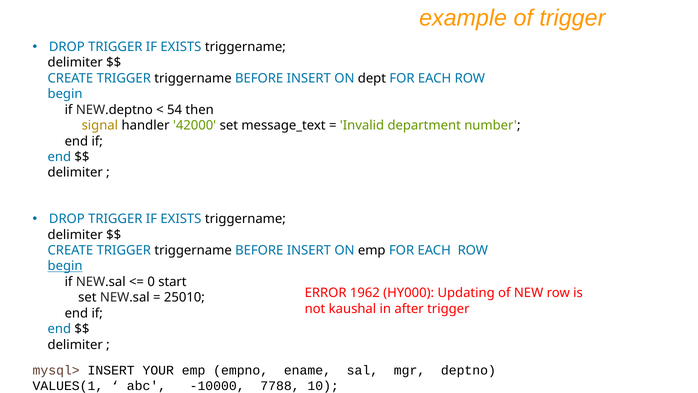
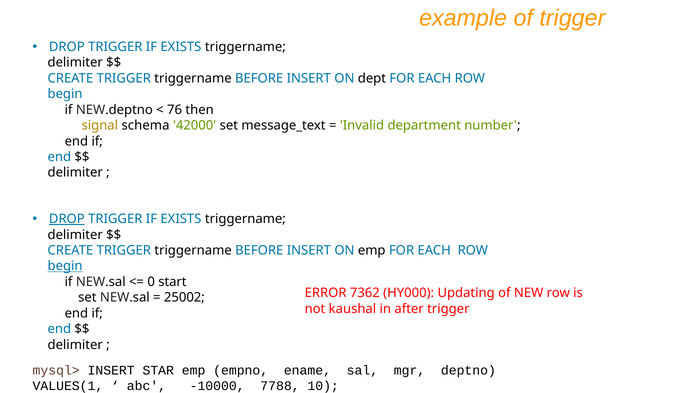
54: 54 -> 76 (175, 110)
handler: handler -> schema (146, 125)
DROP underline: none -> present (67, 219)
1962: 1962 -> 7362 (365, 293)
25010: 25010 -> 25002 (184, 297)
YOUR: YOUR -> STAR (158, 370)
